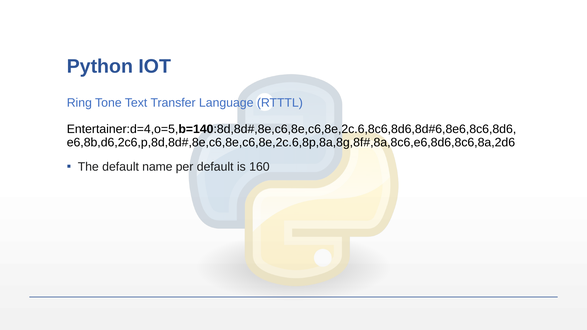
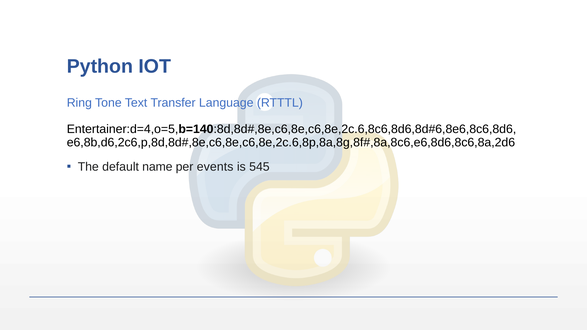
per default: default -> events (215, 167)
160: 160 -> 545 (259, 167)
